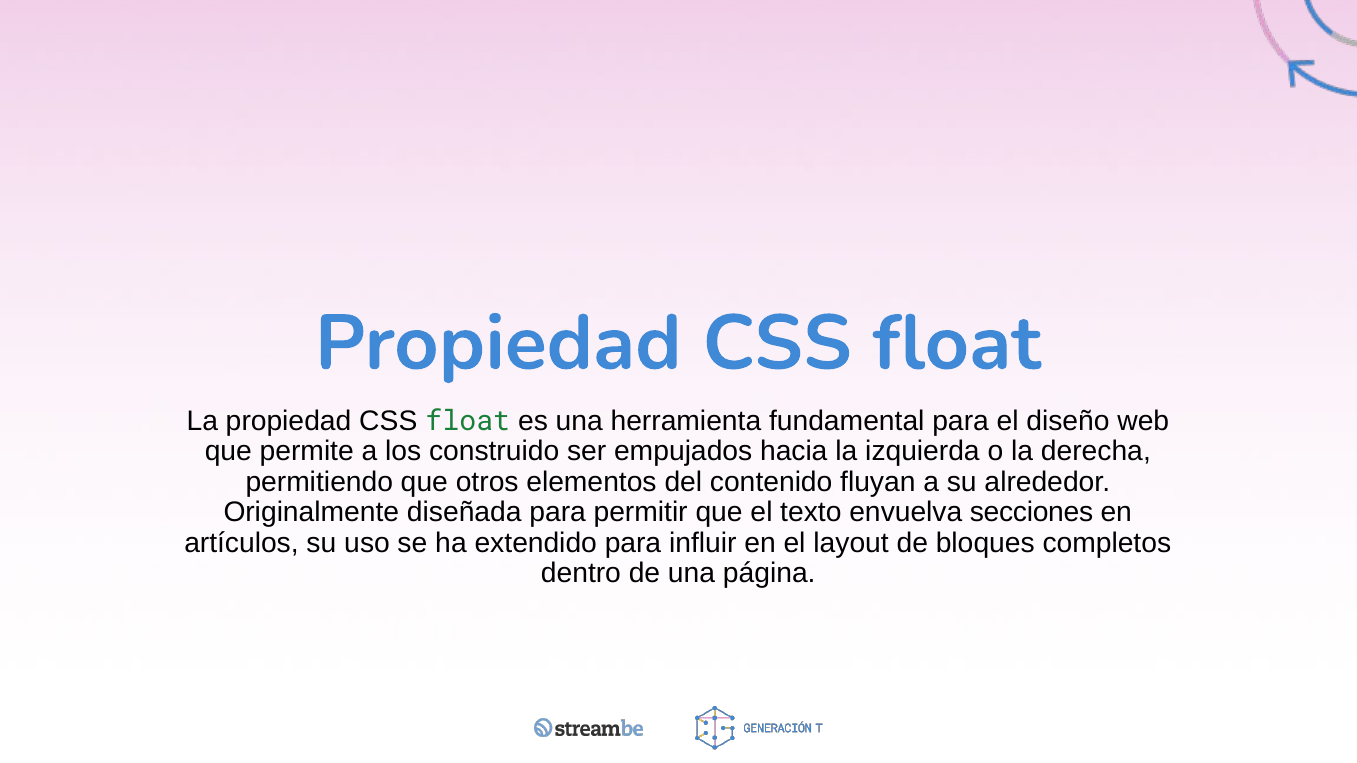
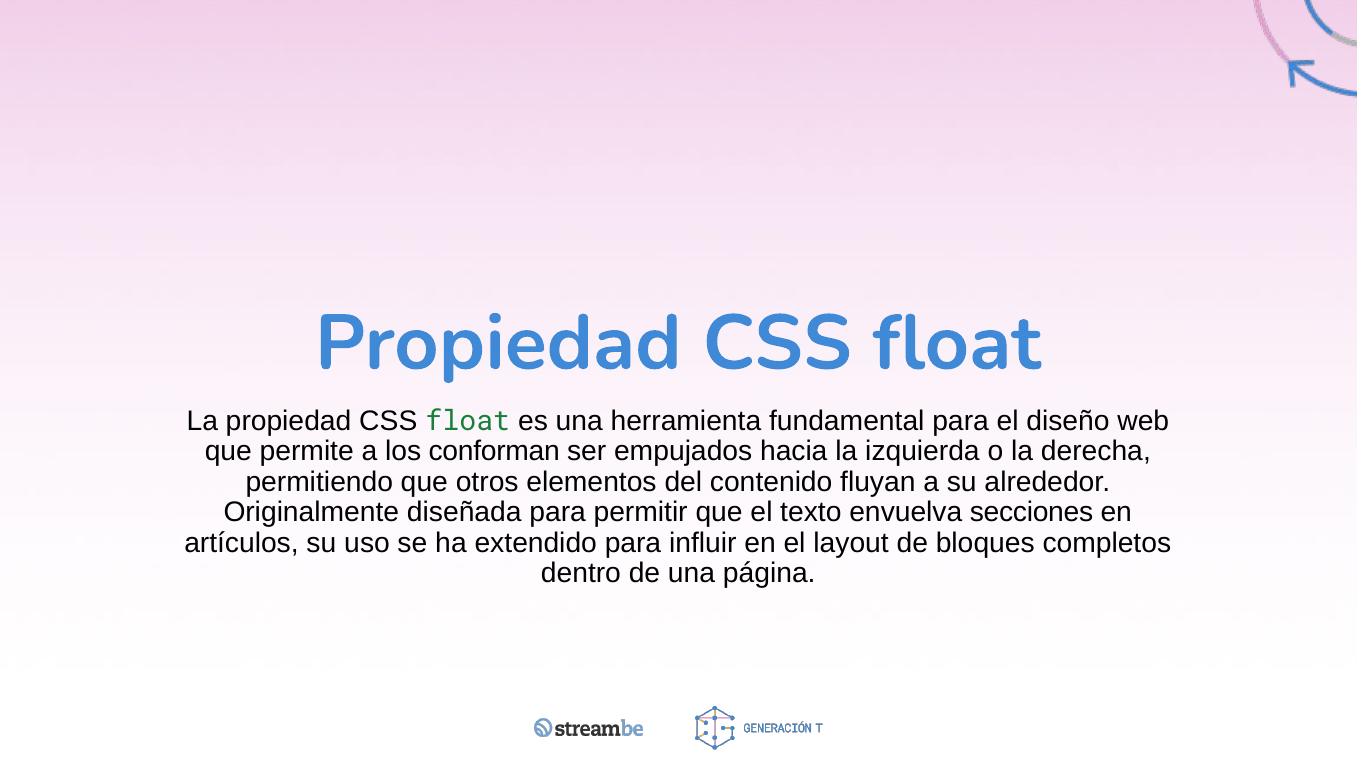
construido: construido -> conforman (494, 452)
